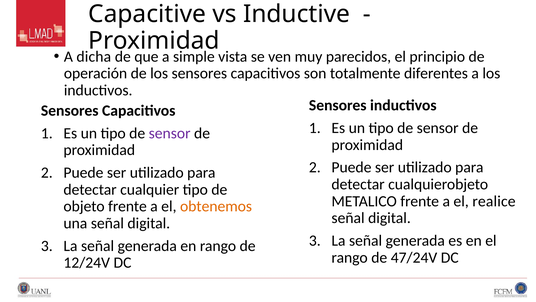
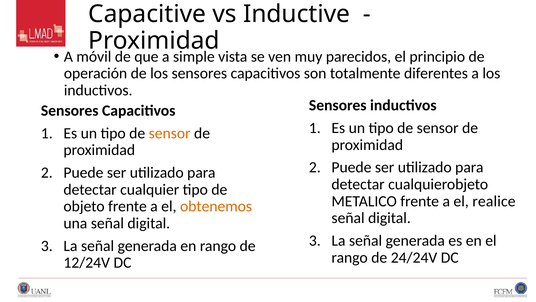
dicha: dicha -> móvil (94, 56)
sensor colour: purple -> orange (170, 133)
47/24V: 47/24V -> 24/24V (414, 257)
